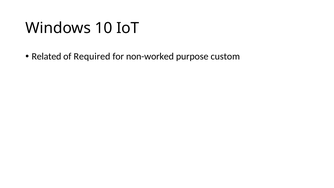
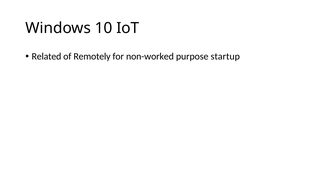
Required: Required -> Remotely (92, 56)
custom: custom -> startup (225, 56)
